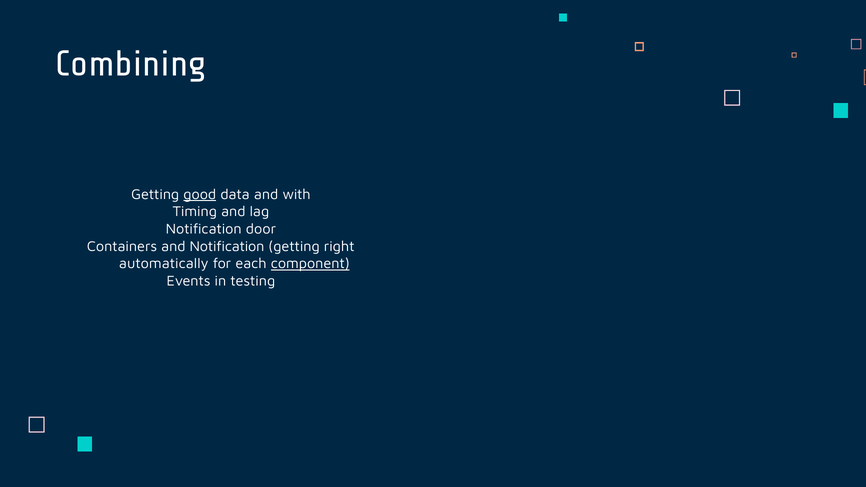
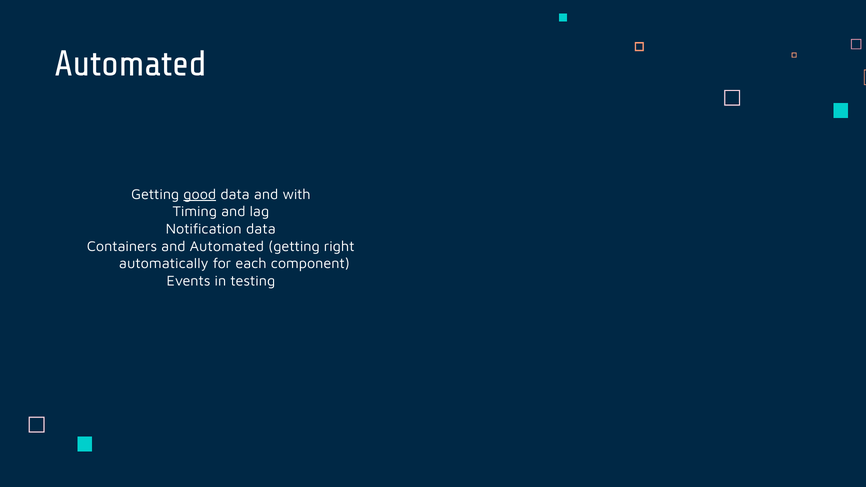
Combining: Combining -> Automated (131, 64)
Notification door: door -> data (261, 229)
and Notification: Notification -> Automated (227, 246)
component underline: present -> none (310, 264)
